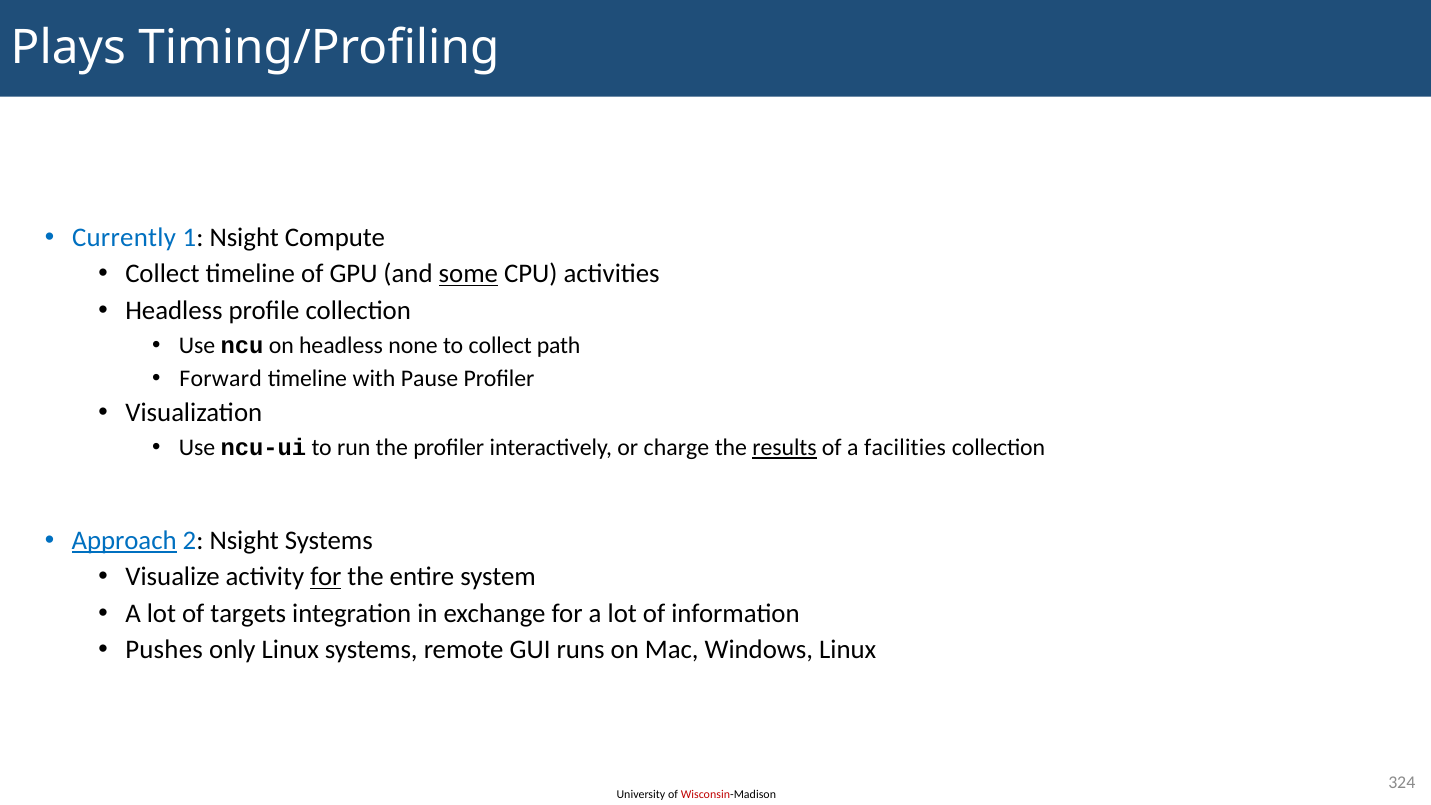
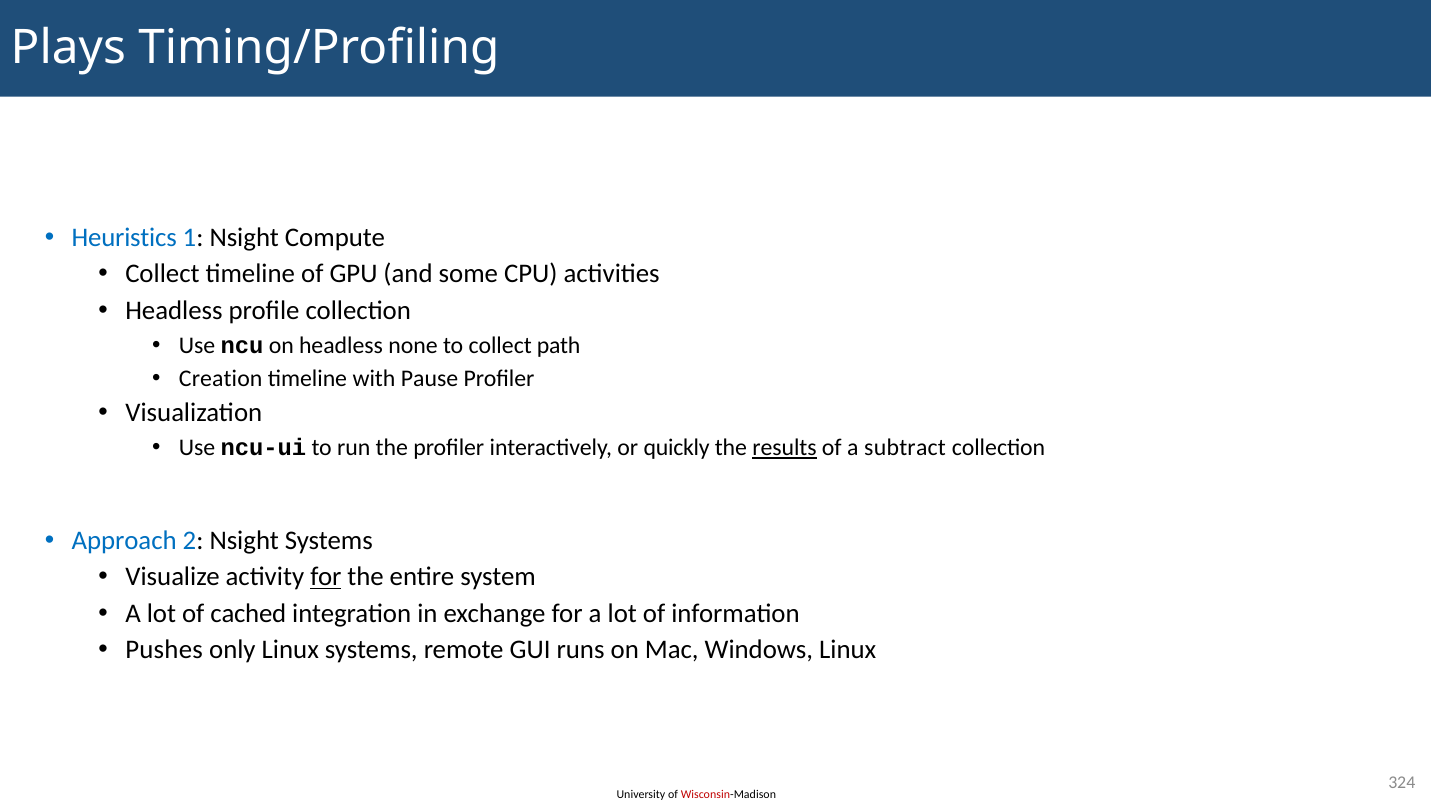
Currently: Currently -> Heuristics (124, 238)
some underline: present -> none (468, 274)
Forward: Forward -> Creation (221, 378)
charge: charge -> quickly (677, 448)
facilities: facilities -> subtract (905, 448)
Approach underline: present -> none (124, 540)
targets: targets -> cached (248, 613)
